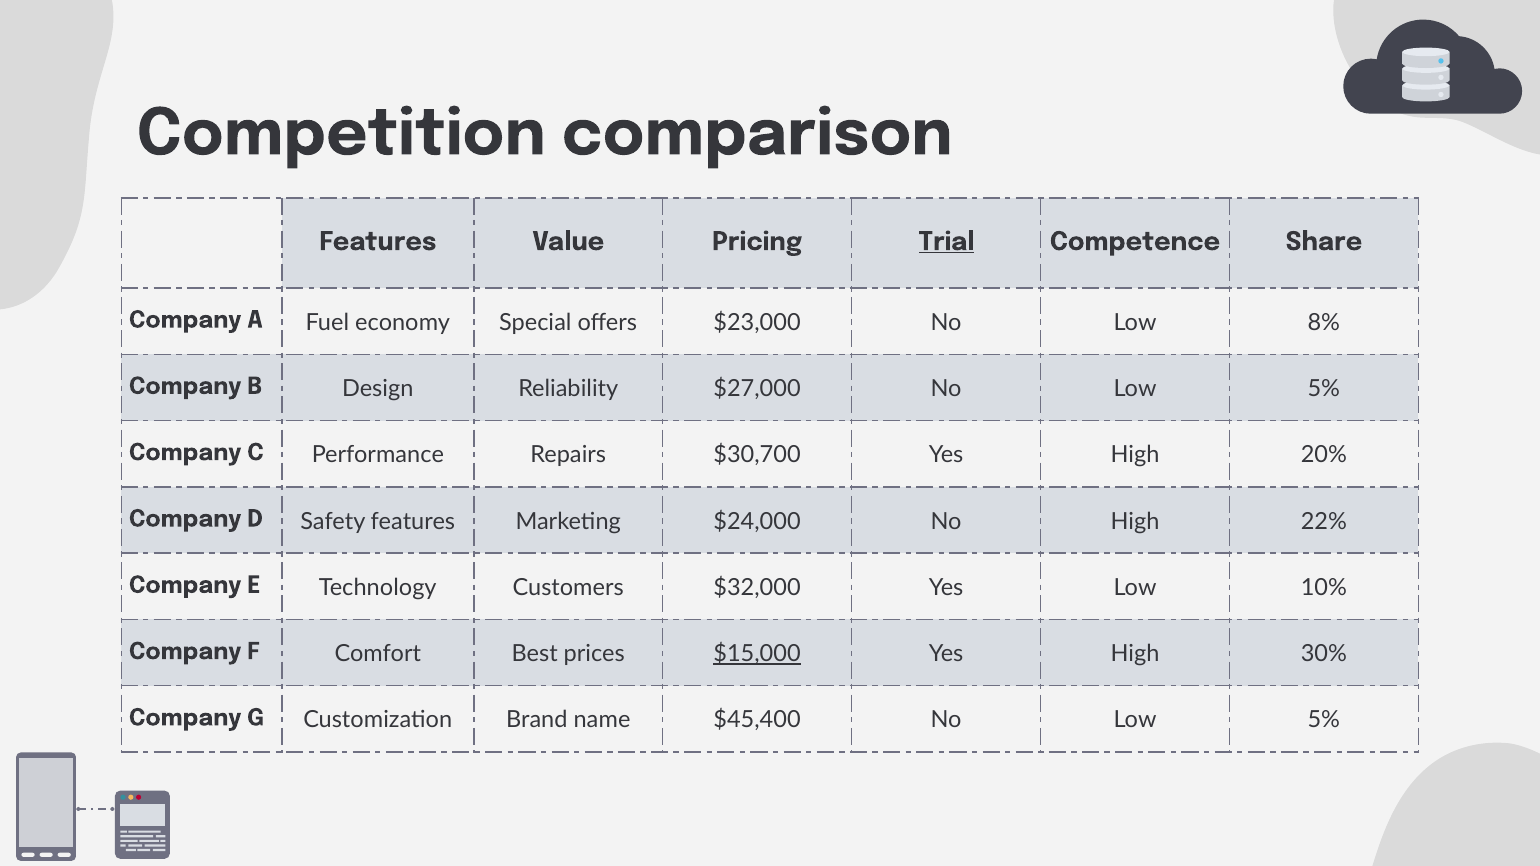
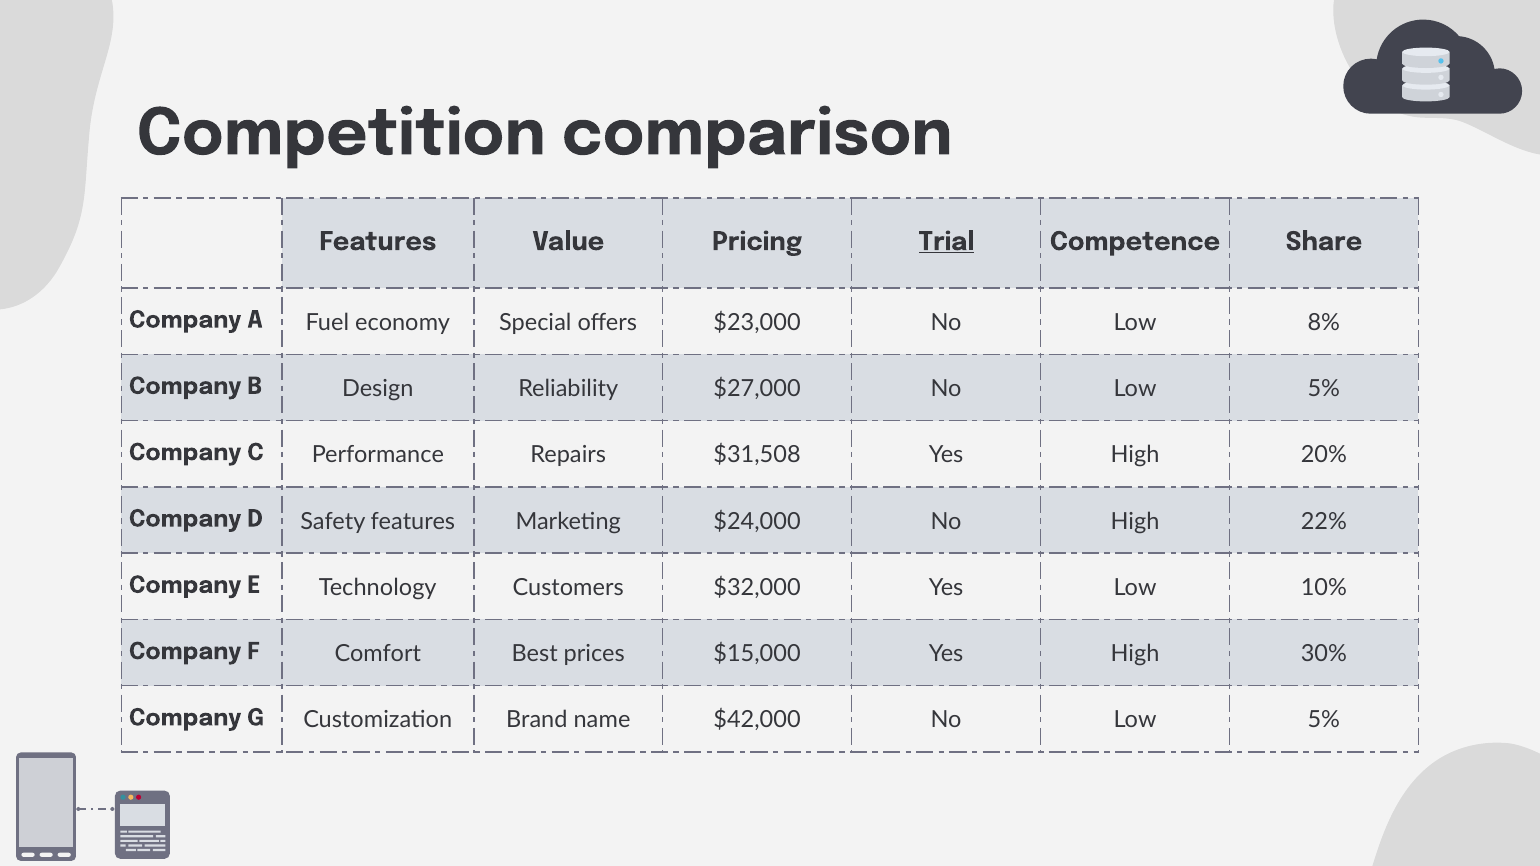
$30,700: $30,700 -> $31,508 (757, 455)
$15,000 underline: present -> none (757, 654)
$45,400: $45,400 -> $42,000 (757, 720)
